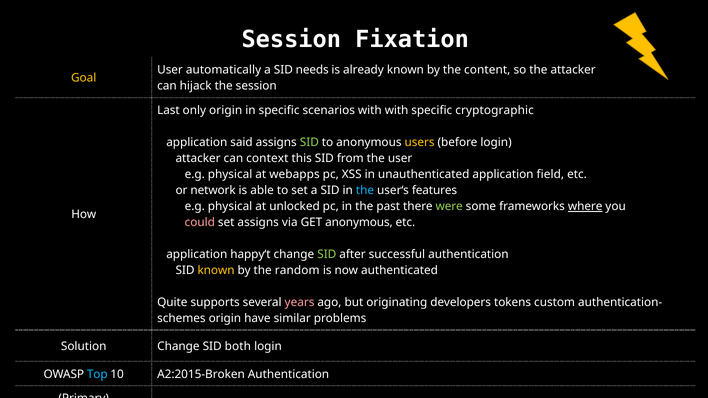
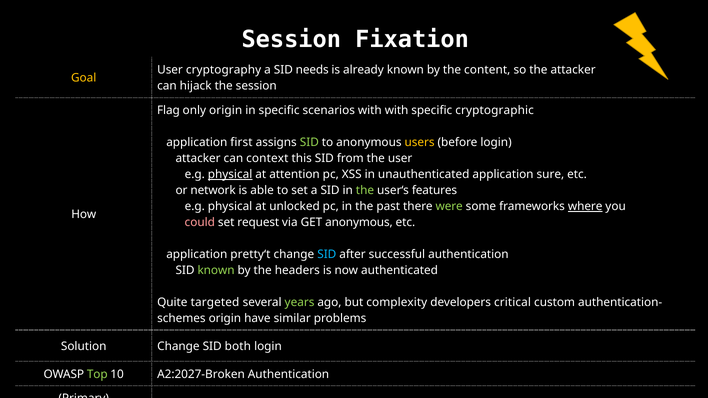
automatically: automatically -> cryptography (224, 70)
Last: Last -> Flag (168, 111)
said: said -> first (241, 143)
physical underline: none -> present (230, 175)
webapps: webapps -> attention (295, 175)
field: field -> sure (550, 175)
the colour: light blue -> light green (365, 191)
set assigns: assigns -> request (258, 223)
happy‘t: happy‘t -> pretty‘t (250, 255)
SID colour: light green -> light blue (327, 255)
known colour: yellow -> light green (216, 271)
random: random -> headers (297, 271)
supports: supports -> targeted (215, 303)
years colour: pink -> light green (300, 303)
originating: originating -> complexity (397, 303)
tokens: tokens -> critical (513, 303)
Top colour: light blue -> light green (97, 374)
A2:2015-Broken: A2:2015-Broken -> A2:2027-Broken (201, 374)
